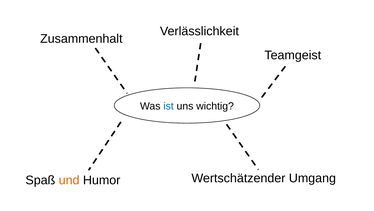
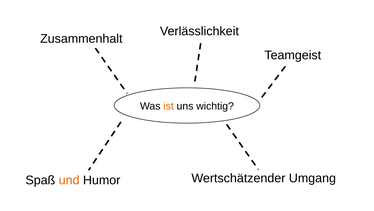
ist colour: blue -> orange (169, 106)
